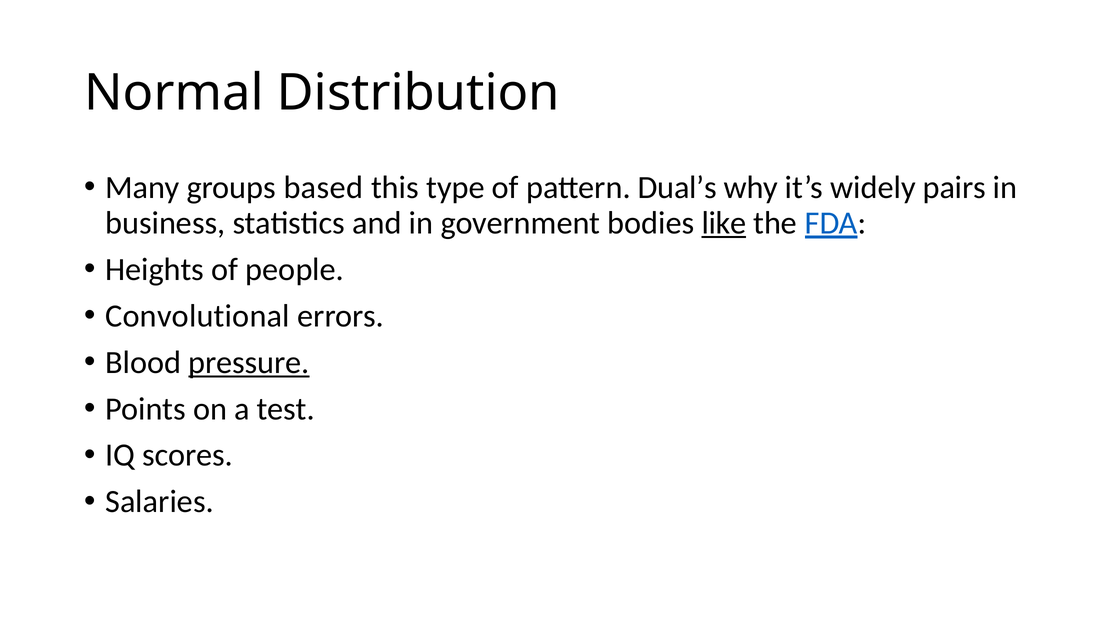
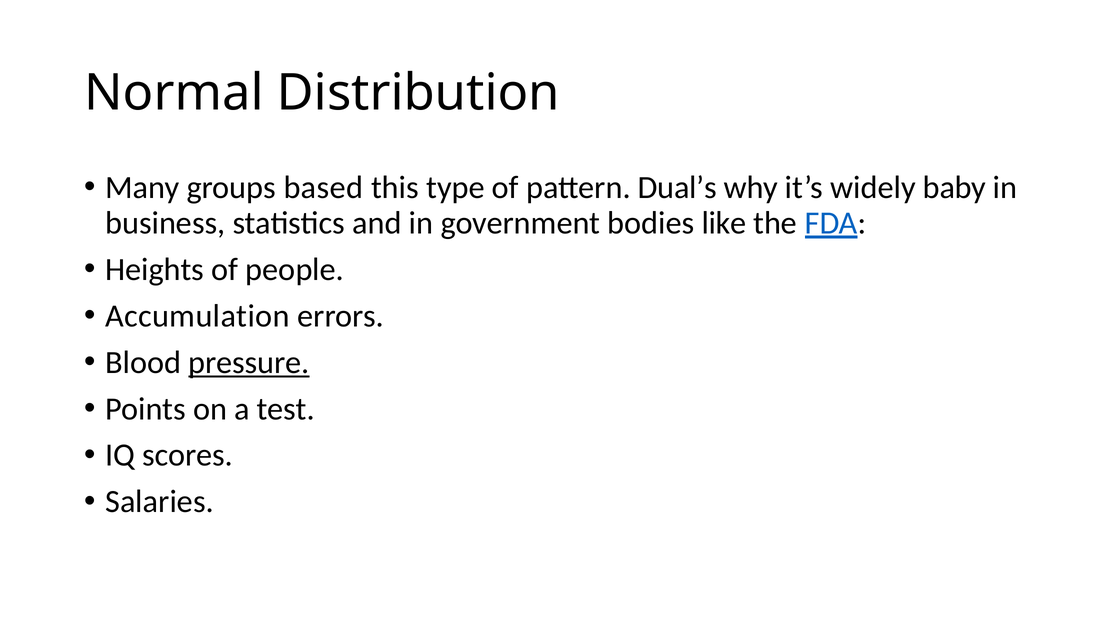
pairs: pairs -> baby (954, 187)
like underline: present -> none (724, 223)
Convolutional: Convolutional -> Accumulation (197, 316)
